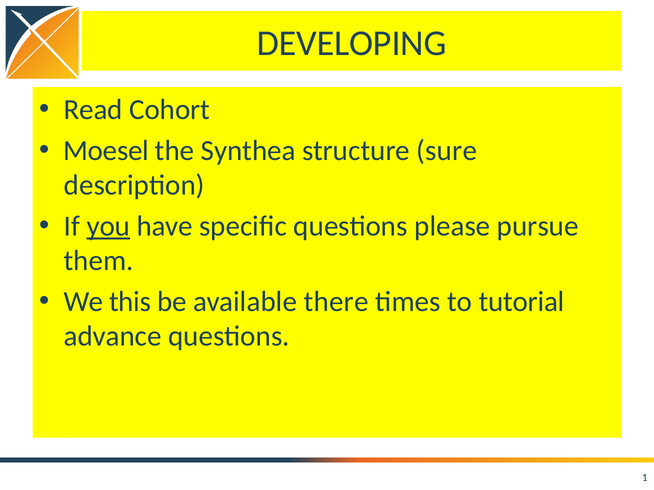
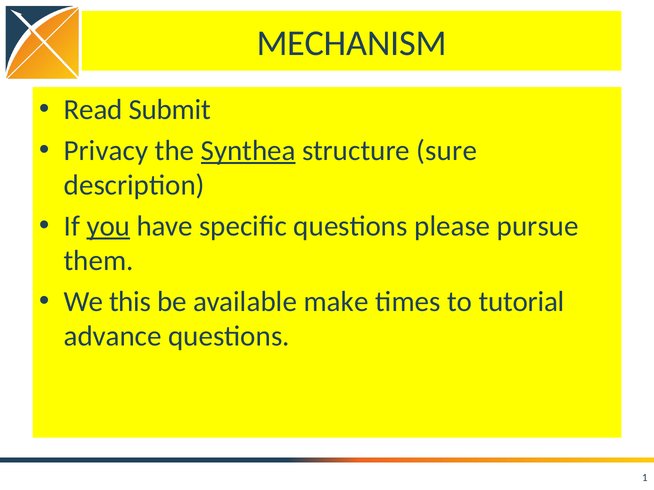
DEVELOPING: DEVELOPING -> MECHANISM (352, 43)
Cohort: Cohort -> Submit (170, 110)
Moesel: Moesel -> Privacy (106, 151)
Synthea underline: none -> present (248, 151)
there: there -> make (336, 302)
